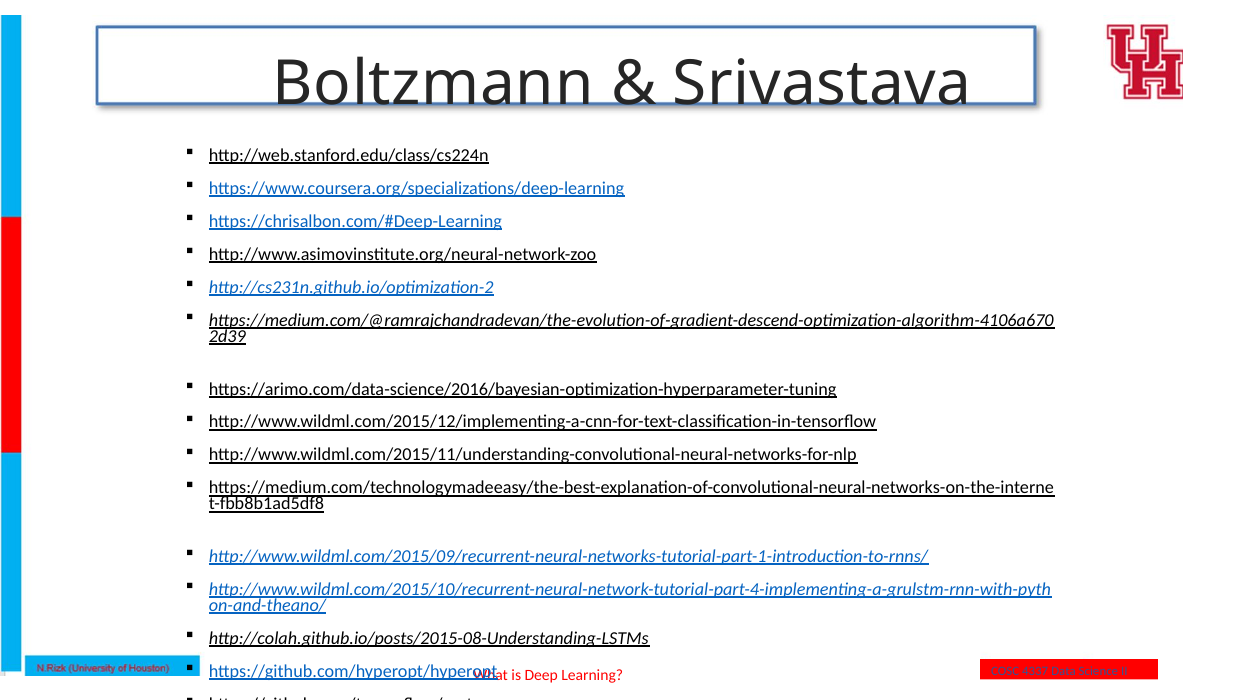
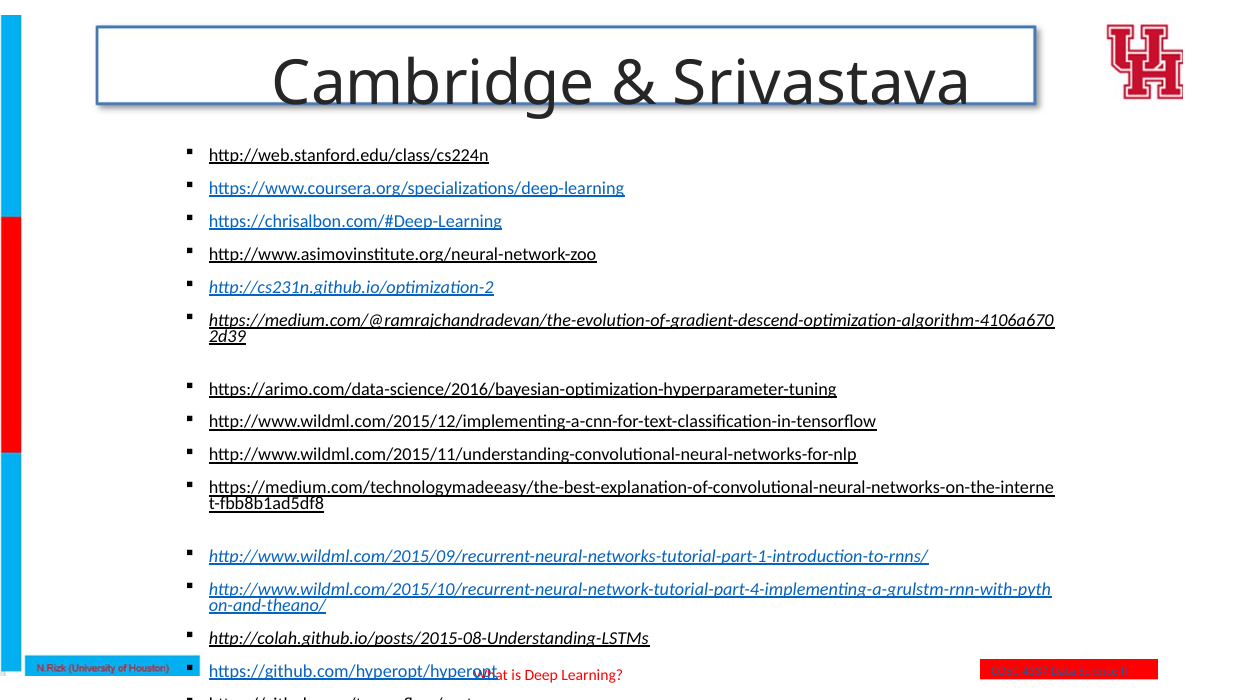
Boltzmann: Boltzmann -> Cambridge (433, 84)
